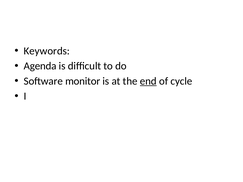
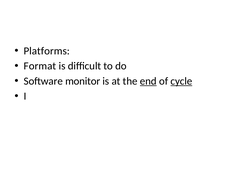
Keywords: Keywords -> Platforms (47, 51)
Agenda: Agenda -> Format (40, 66)
cycle underline: none -> present (181, 81)
